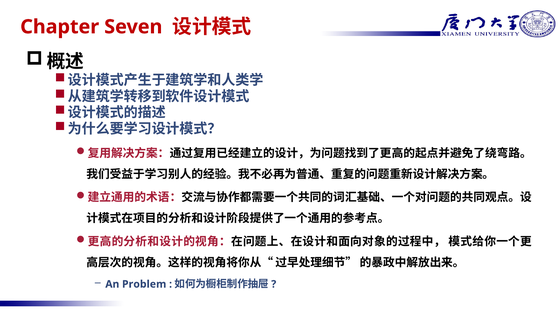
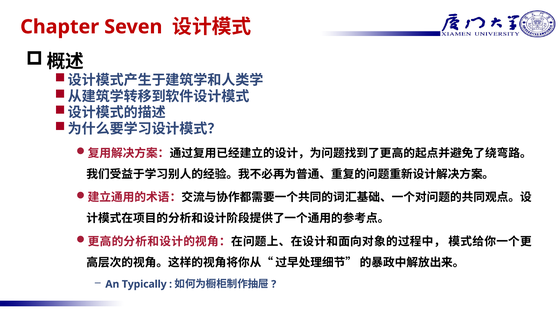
Problem: Problem -> Typically (144, 284)
